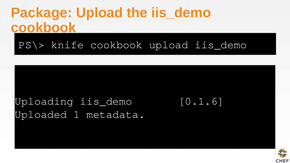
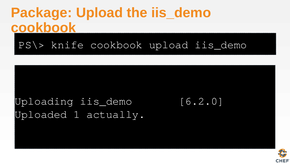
0.1.6: 0.1.6 -> 6.2.0 (201, 101)
metadata: metadata -> actually (116, 114)
